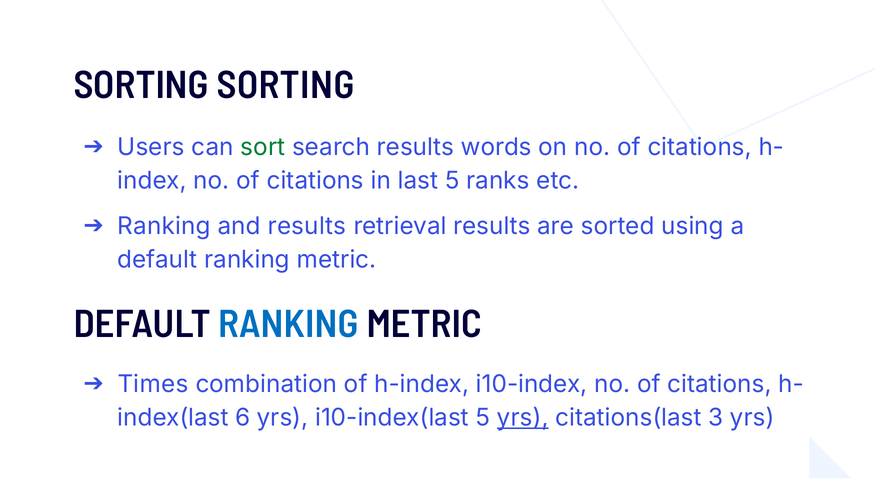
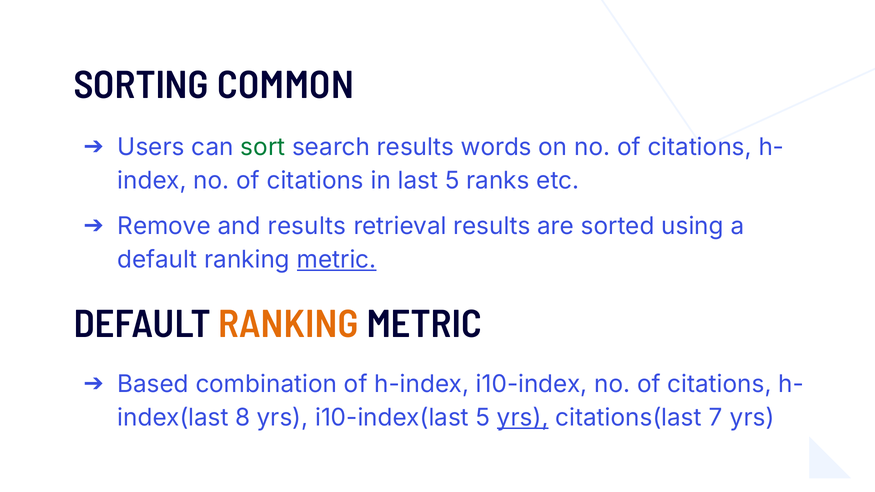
SORTING SORTING: SORTING -> COMMON (286, 86)
Ranking: Ranking -> Remove (164, 226)
metric underline: none -> present (337, 260)
RANKING colour: blue -> orange (289, 325)
Times: Times -> Based (153, 384)
6: 6 -> 8 (243, 418)
3: 3 -> 7 (716, 418)
